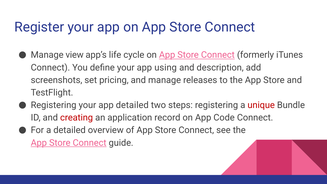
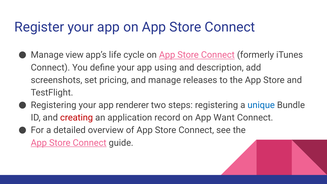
app detailed: detailed -> renderer (132, 105)
unique colour: red -> blue (261, 105)
Code: Code -> Want (224, 118)
